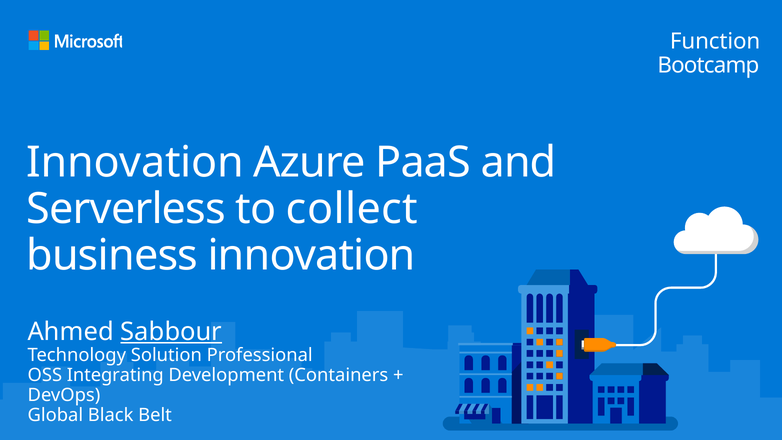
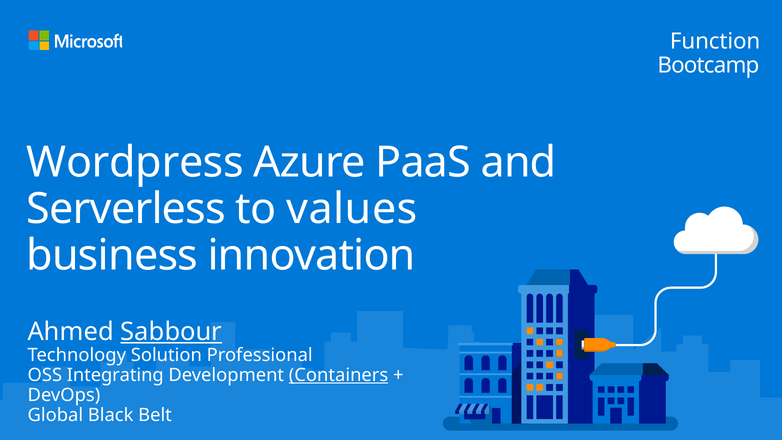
Innovation: Innovation -> Wordpress (135, 162)
collect: collect -> values (352, 209)
Containers underline: none -> present (339, 375)
